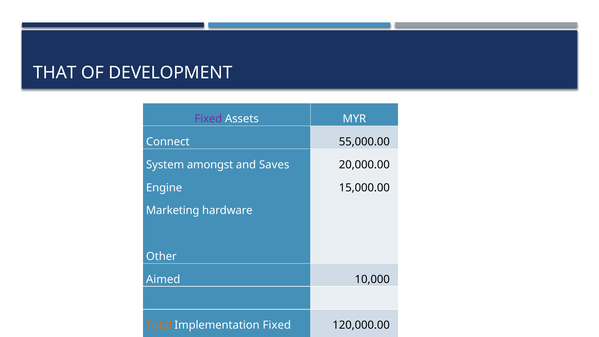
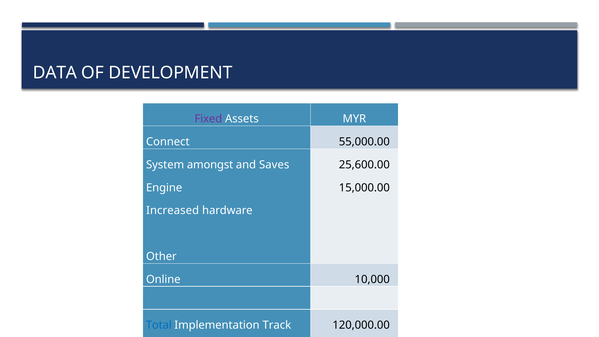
THAT: THAT -> DATA (55, 73)
20,000.00: 20,000.00 -> 25,600.00 (364, 165)
Marketing: Marketing -> Increased (173, 211)
Aimed: Aimed -> Online (163, 279)
Total colour: orange -> blue (159, 325)
Implementation Fixed: Fixed -> Track (277, 325)
